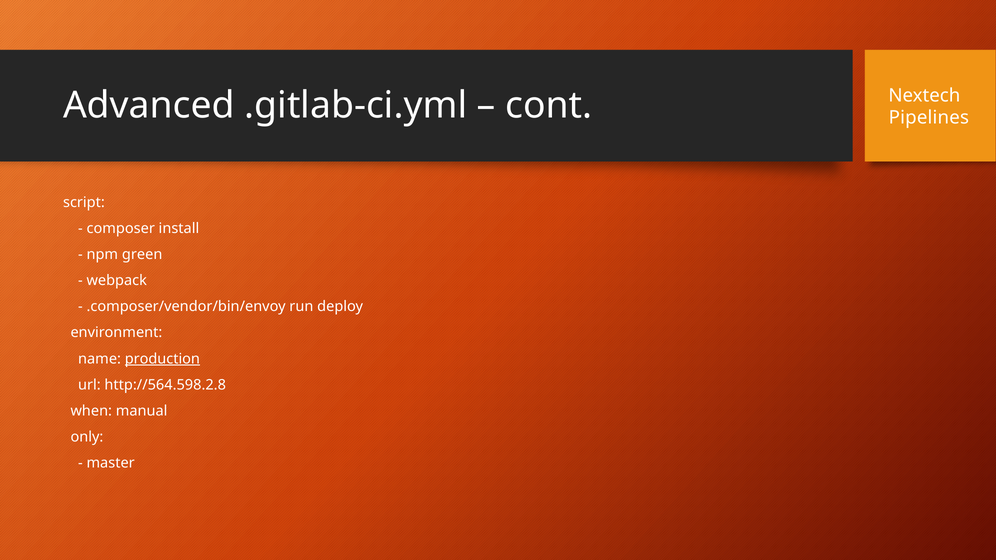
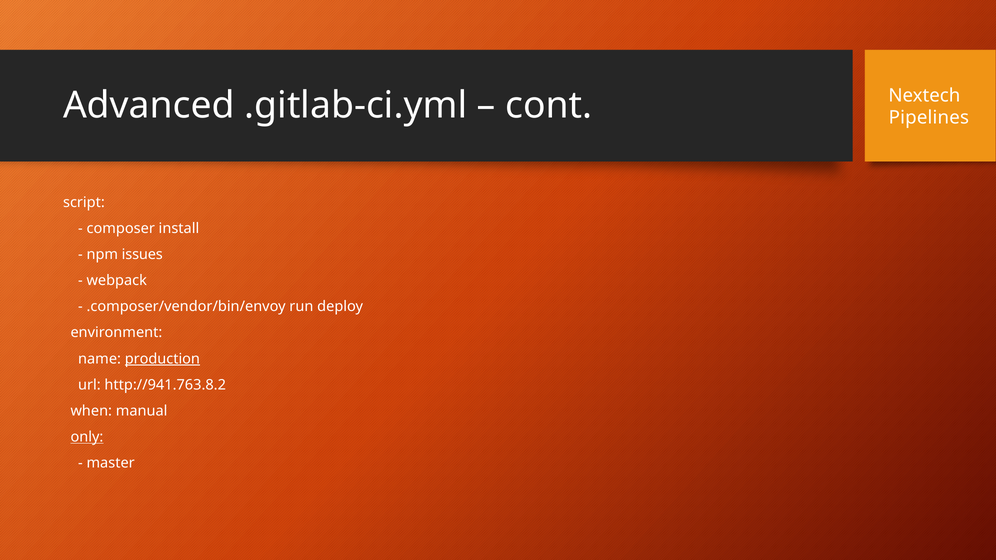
green: green -> issues (142, 255)
http://564.598.2.8: http://564.598.2.8 -> http://941.763.8.2 (165, 385)
only underline: none -> present (87, 437)
